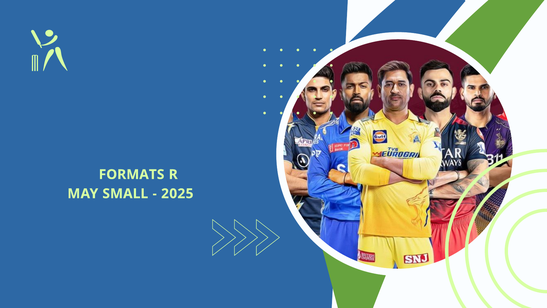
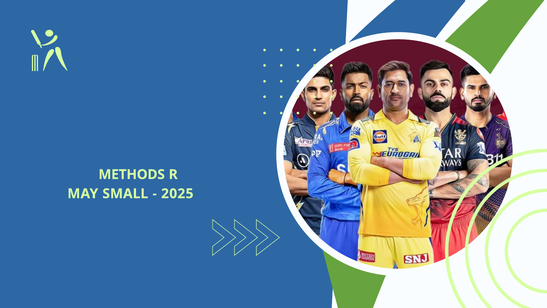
FORMATS: FORMATS -> METHODS (132, 174)
